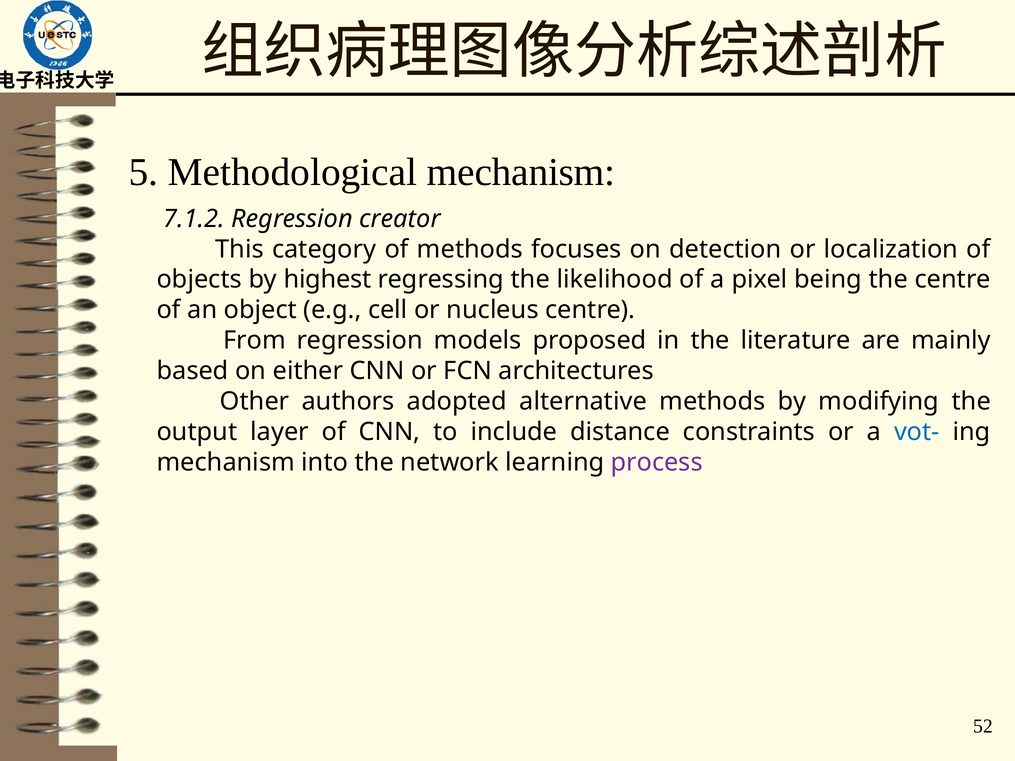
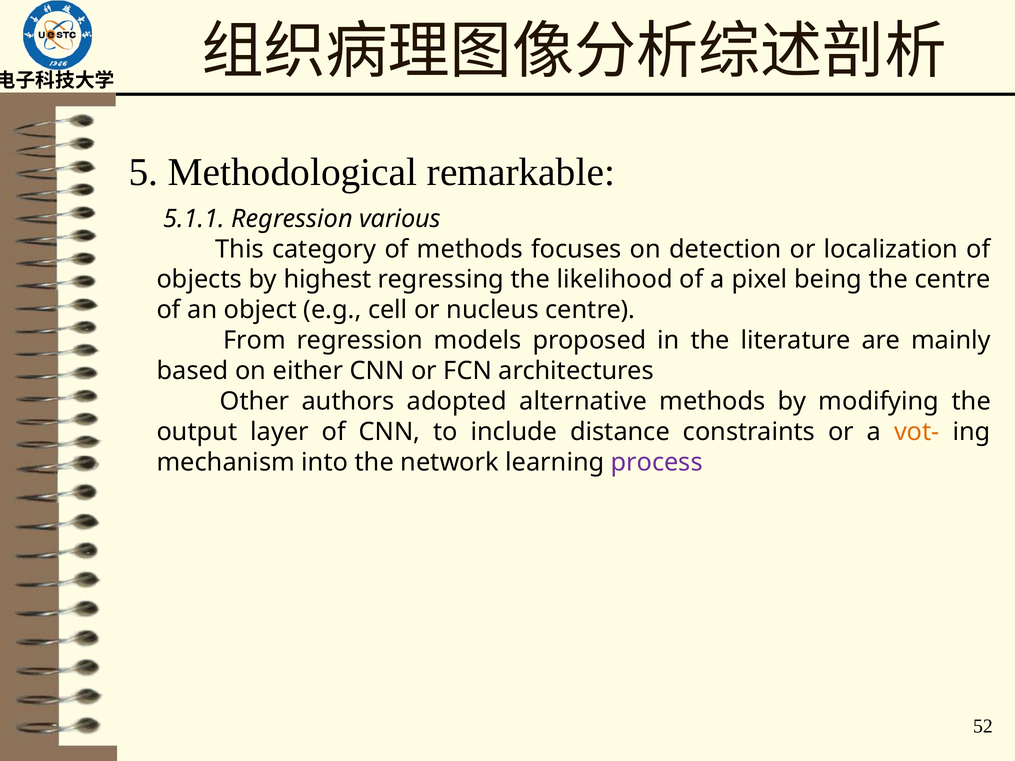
Methodological mechanism: mechanism -> remarkable (521, 172)
7.1.2: 7.1.2 -> 5.1.1 (194, 219)
creator: creator -> various (400, 219)
vot- colour: blue -> orange (917, 432)
